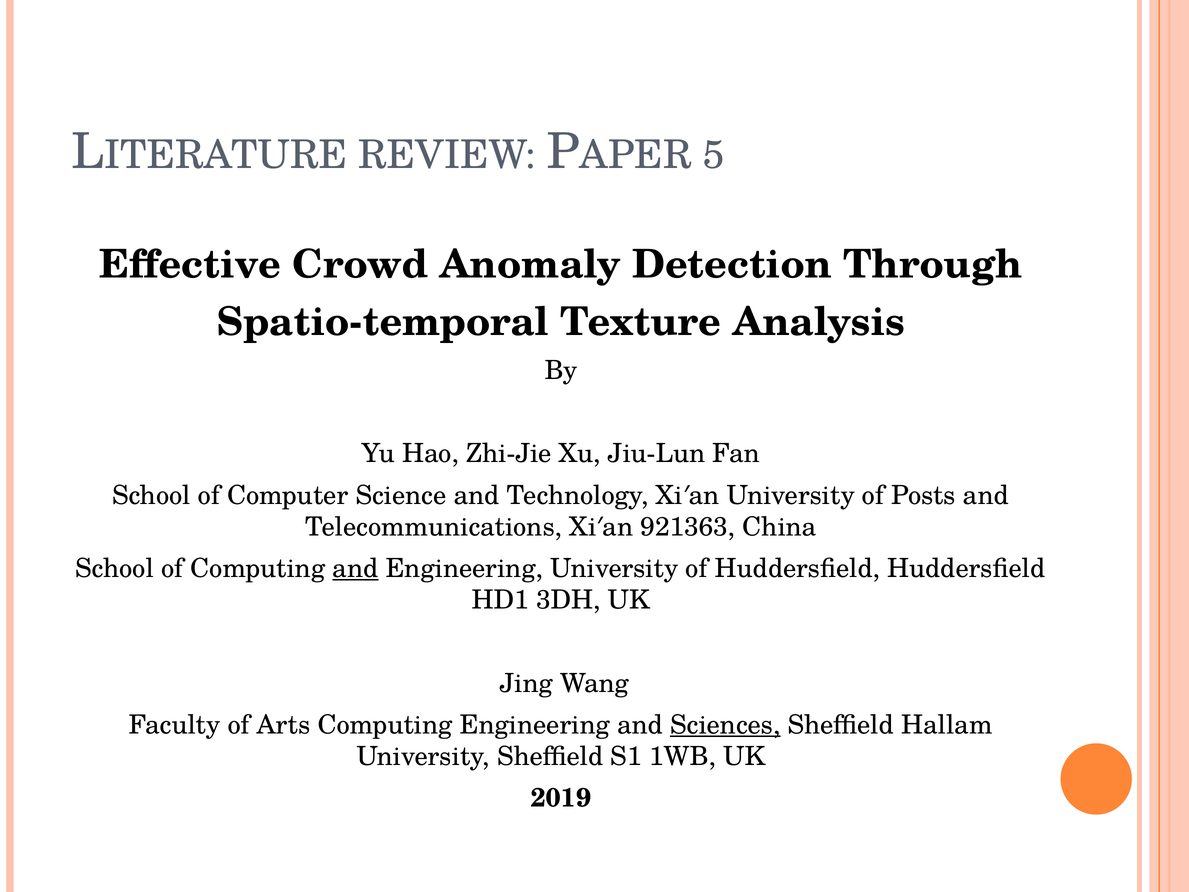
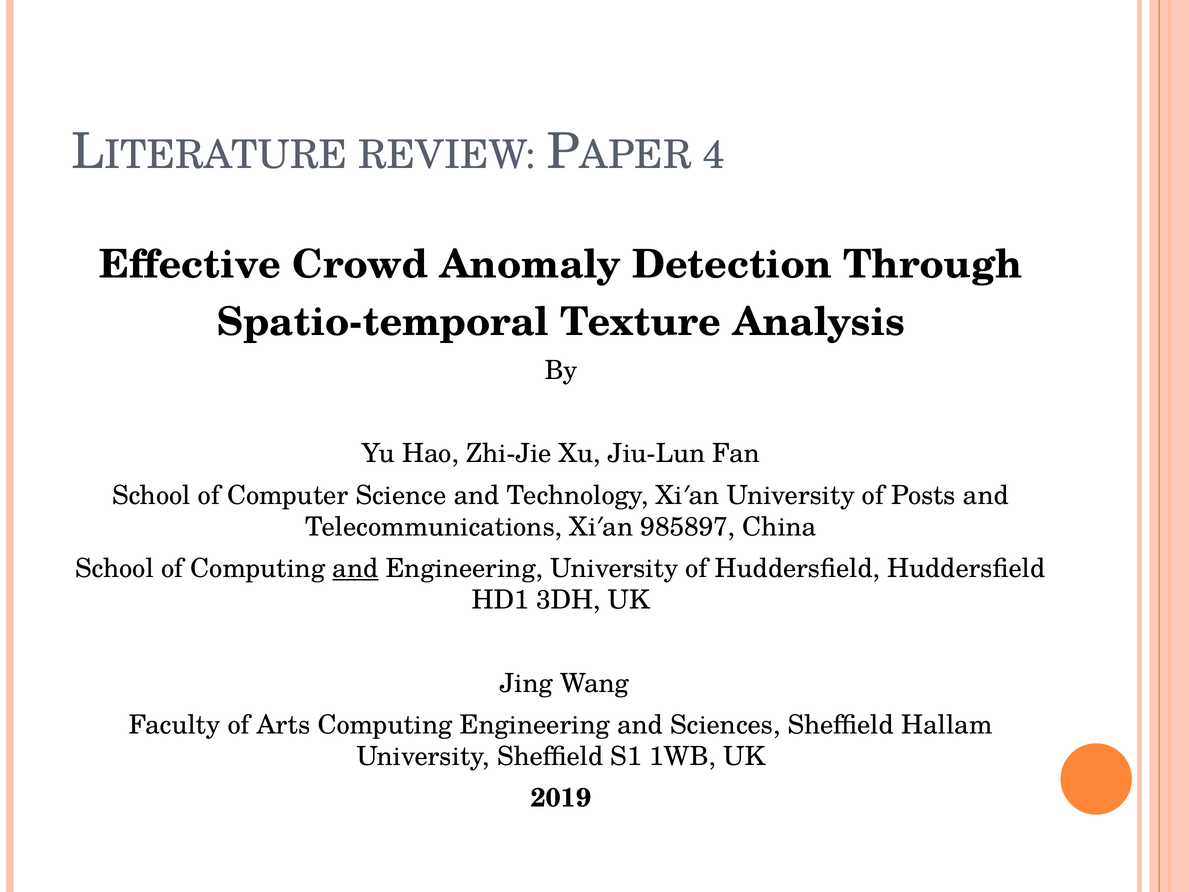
5: 5 -> 4 (714, 155)
921363: 921363 -> 985897 (688, 527)
Sciences underline: present -> none (725, 725)
